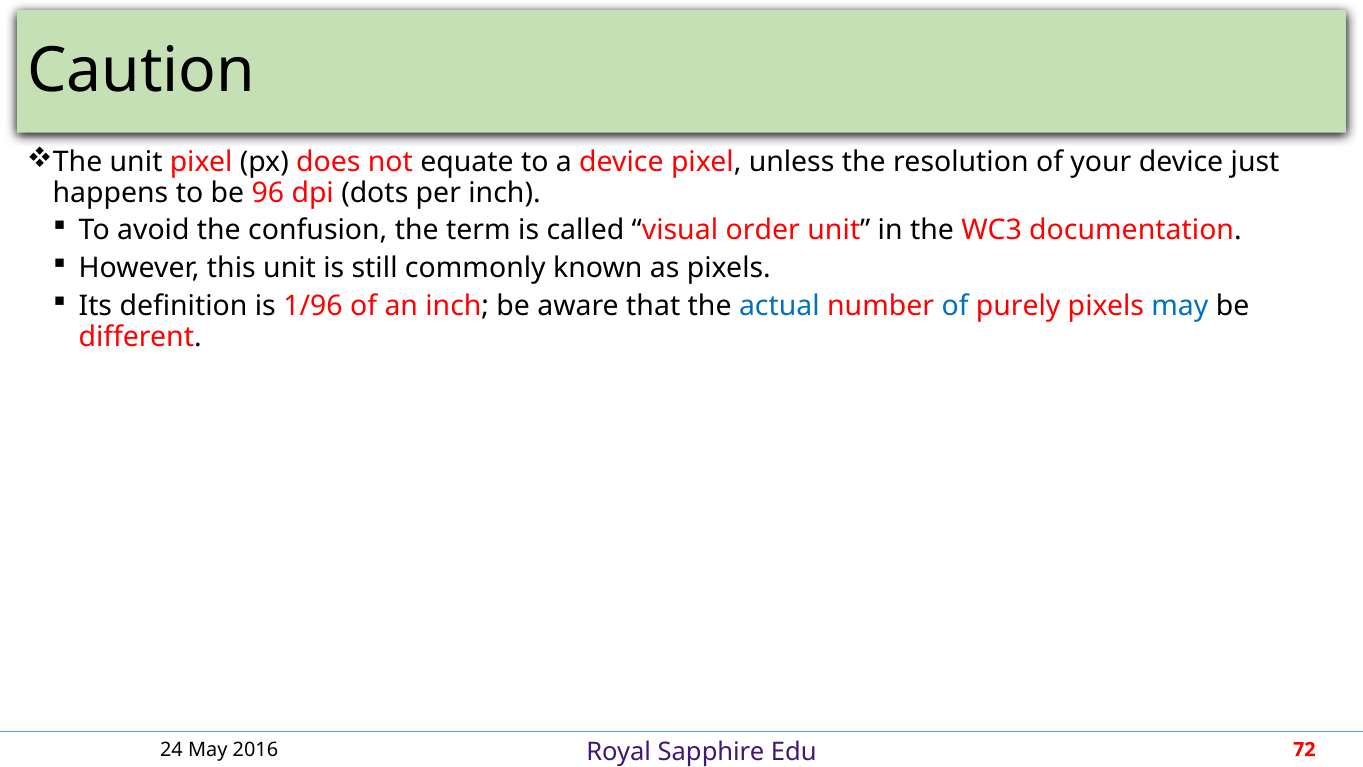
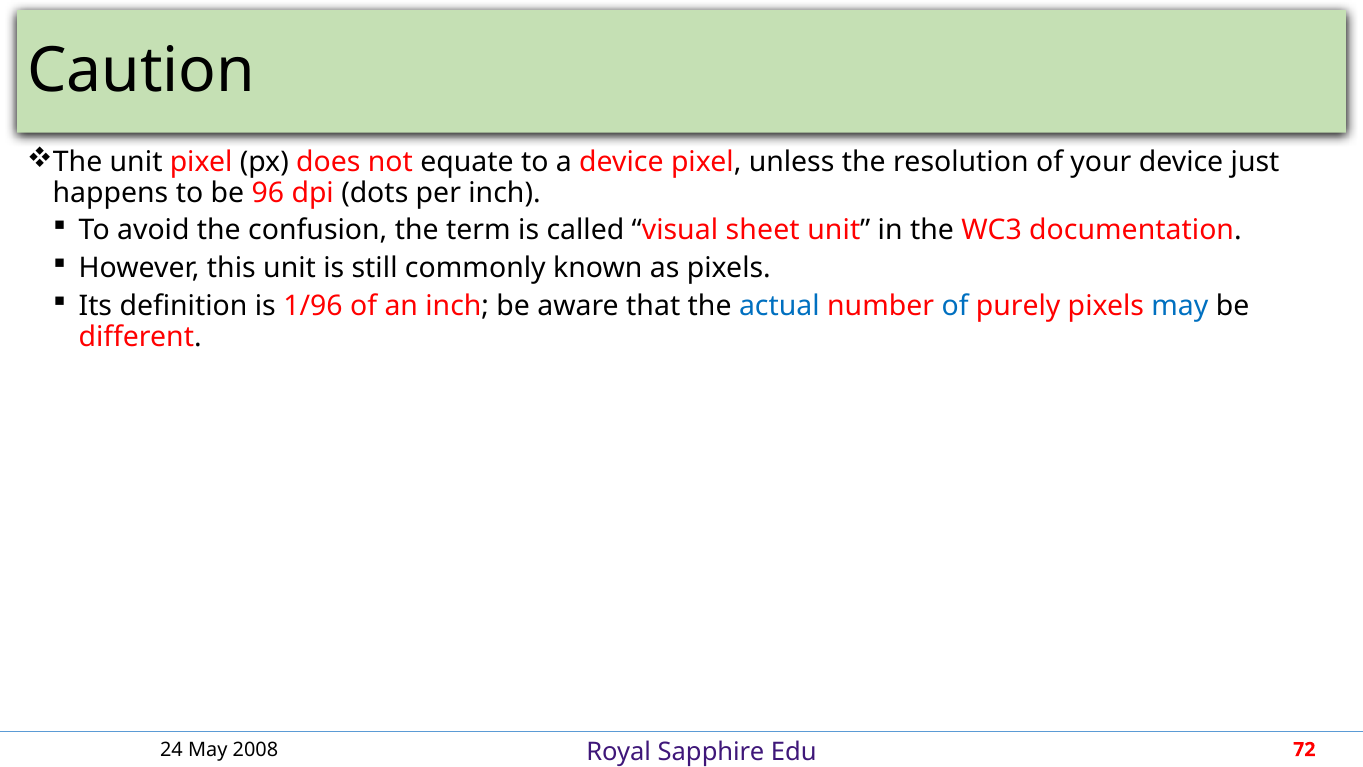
order: order -> sheet (763, 230)
2016: 2016 -> 2008 (255, 749)
